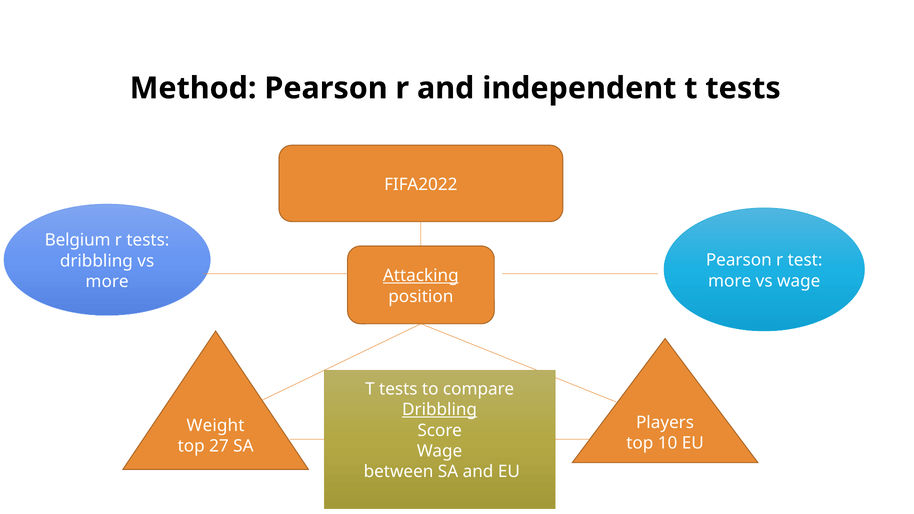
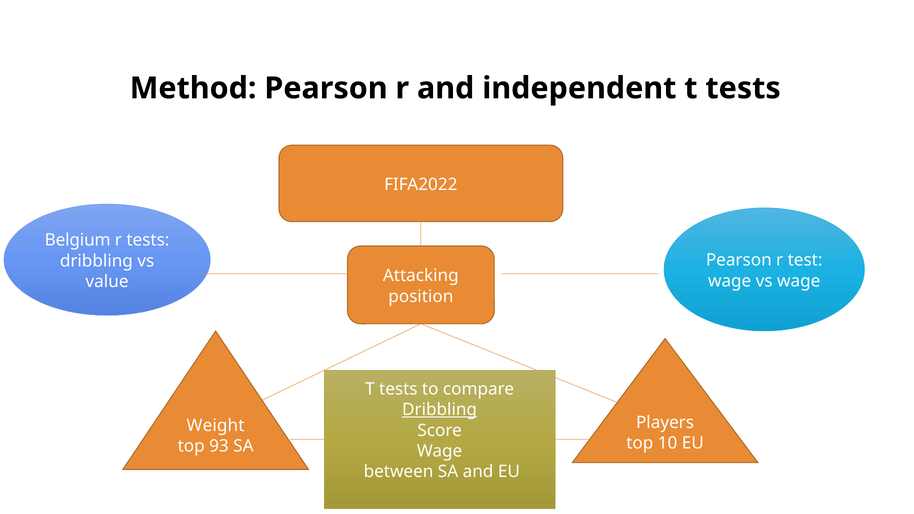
Attacking underline: present -> none (421, 276)
more: more -> wage (730, 281)
more: more -> value (107, 281)
27: 27 -> 93 (219, 446)
